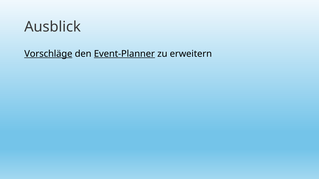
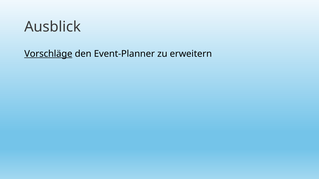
Event-Planner underline: present -> none (124, 54)
